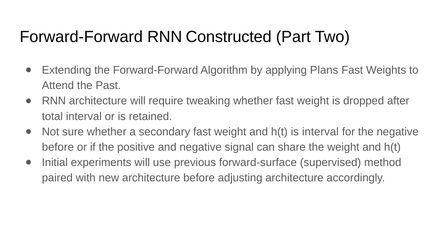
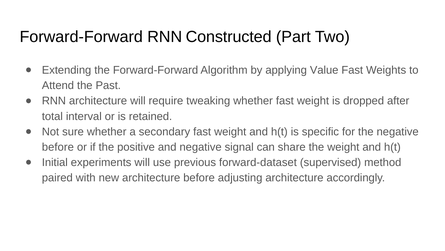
Plans: Plans -> Value (324, 70)
is interval: interval -> specific (320, 131)
forward-surface: forward-surface -> forward-dataset (258, 162)
